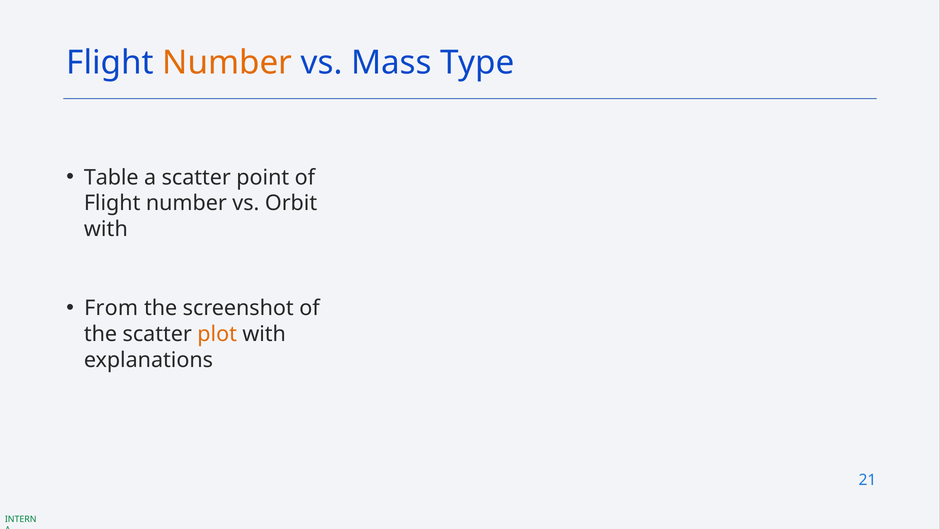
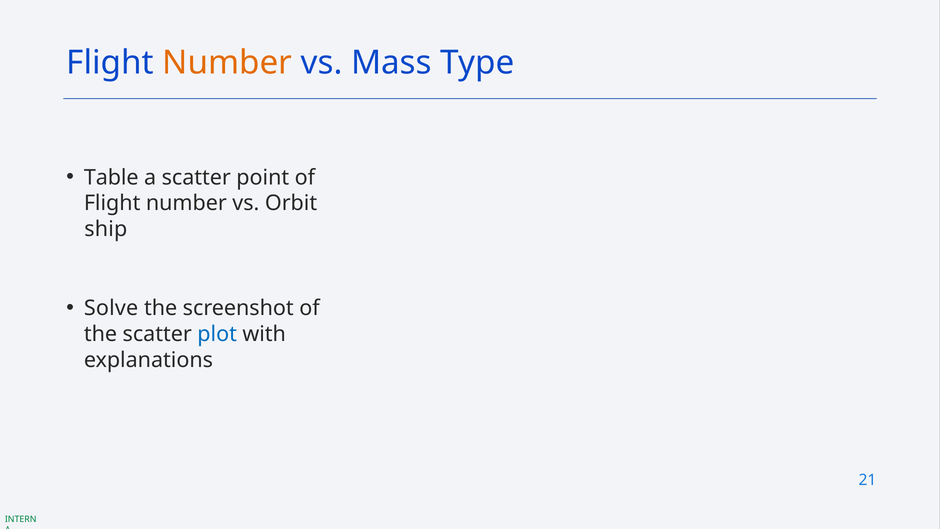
with: with -> ship (106, 229)
From: From -> Solve (111, 308)
plot colour: orange -> blue (217, 334)
